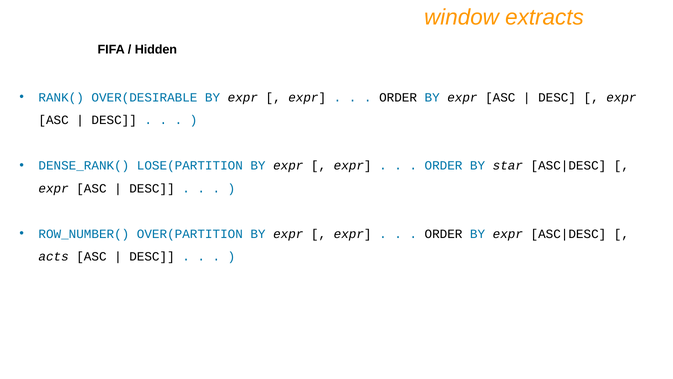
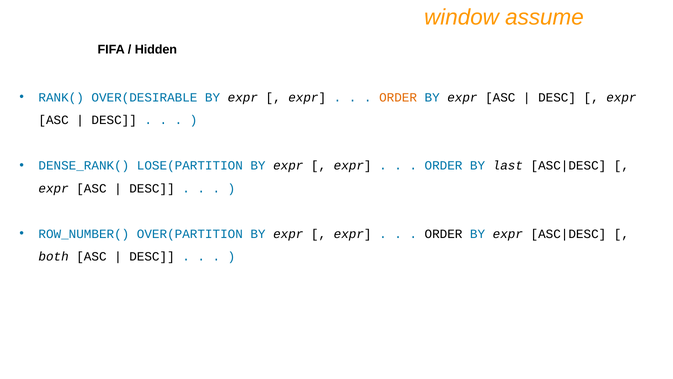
extracts: extracts -> assume (544, 18)
ORDER colour: black -> orange (398, 97)
star: star -> last (508, 166)
acts: acts -> both (54, 256)
